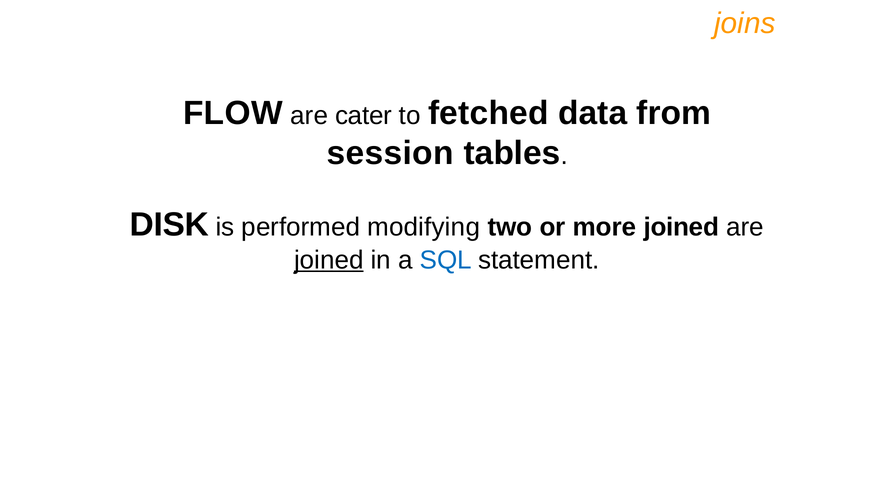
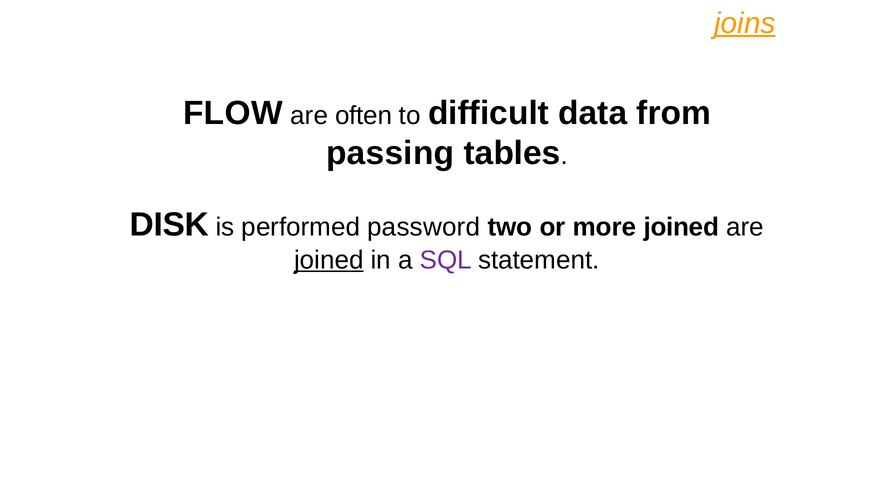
joins underline: none -> present (745, 23)
cater: cater -> often (364, 115)
fetched: fetched -> difficult (489, 113)
session: session -> passing (390, 153)
modifying: modifying -> password (424, 227)
SQL colour: blue -> purple (446, 260)
